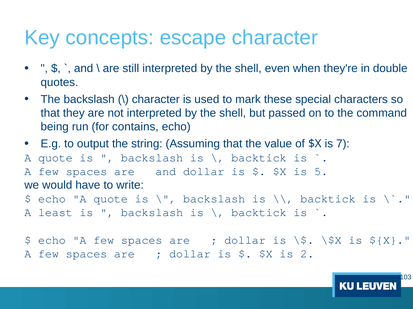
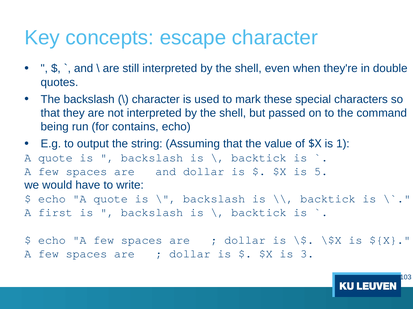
7: 7 -> 1 (343, 144)
least: least -> first (55, 213)
2: 2 -> 3 (307, 254)
